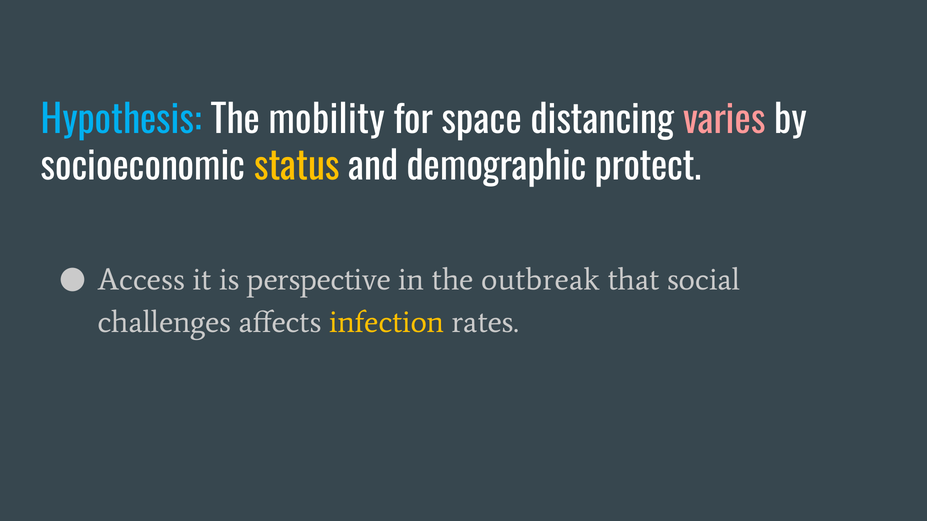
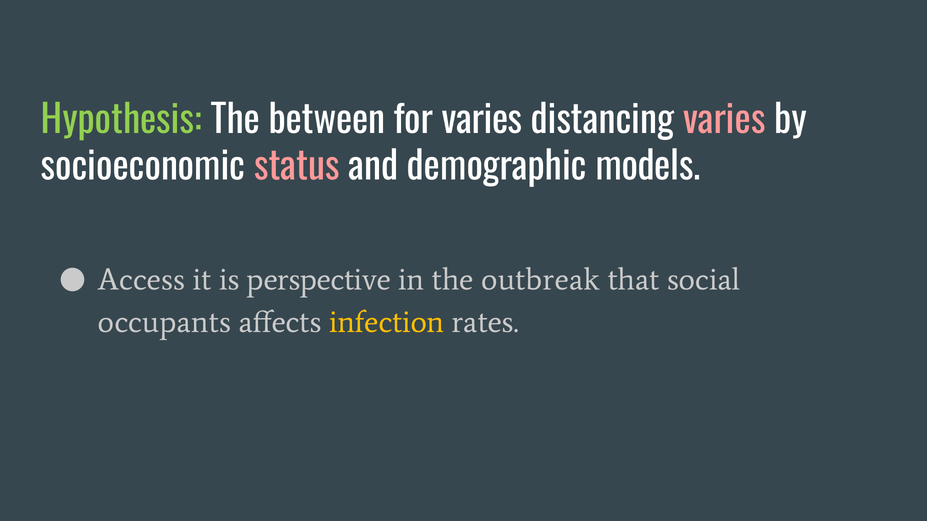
Hypothesis colour: light blue -> light green (121, 121)
mobility: mobility -> between (327, 121)
for space: space -> varies (482, 121)
status colour: yellow -> pink (297, 167)
protect: protect -> models (648, 167)
challenges: challenges -> occupants (164, 322)
